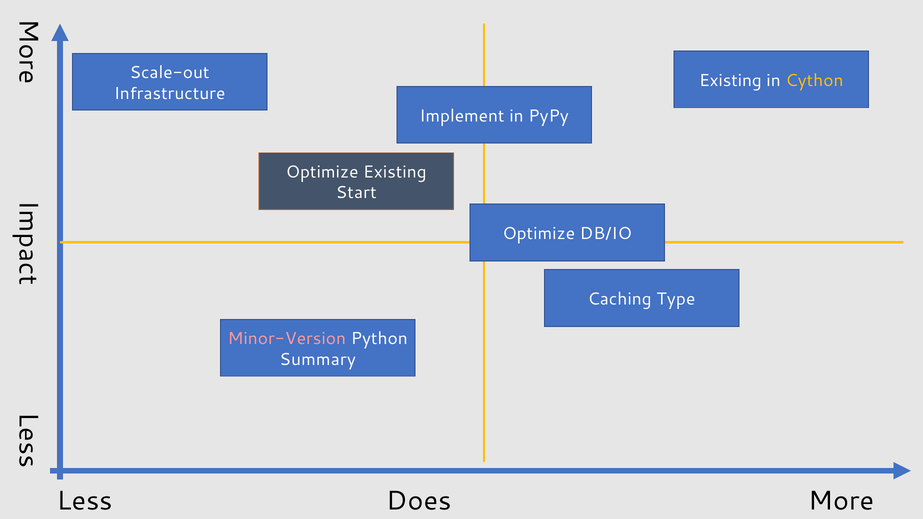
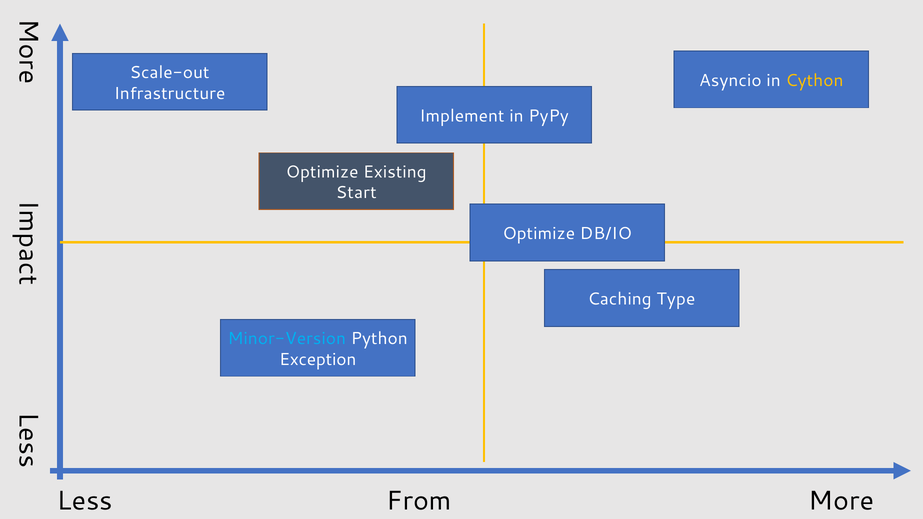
Existing: Existing -> Asyncio (730, 81)
Minor-Version colour: pink -> light blue (287, 339)
Summary: Summary -> Exception (318, 360)
Does: Does -> From (419, 501)
